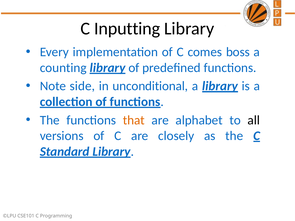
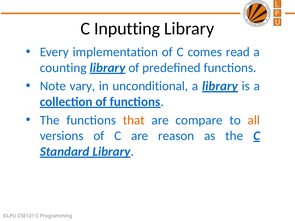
boss: boss -> read (238, 52)
side: side -> vary (82, 86)
alphabet: alphabet -> compare (199, 120)
all colour: black -> orange (254, 120)
closely: closely -> reason (176, 136)
